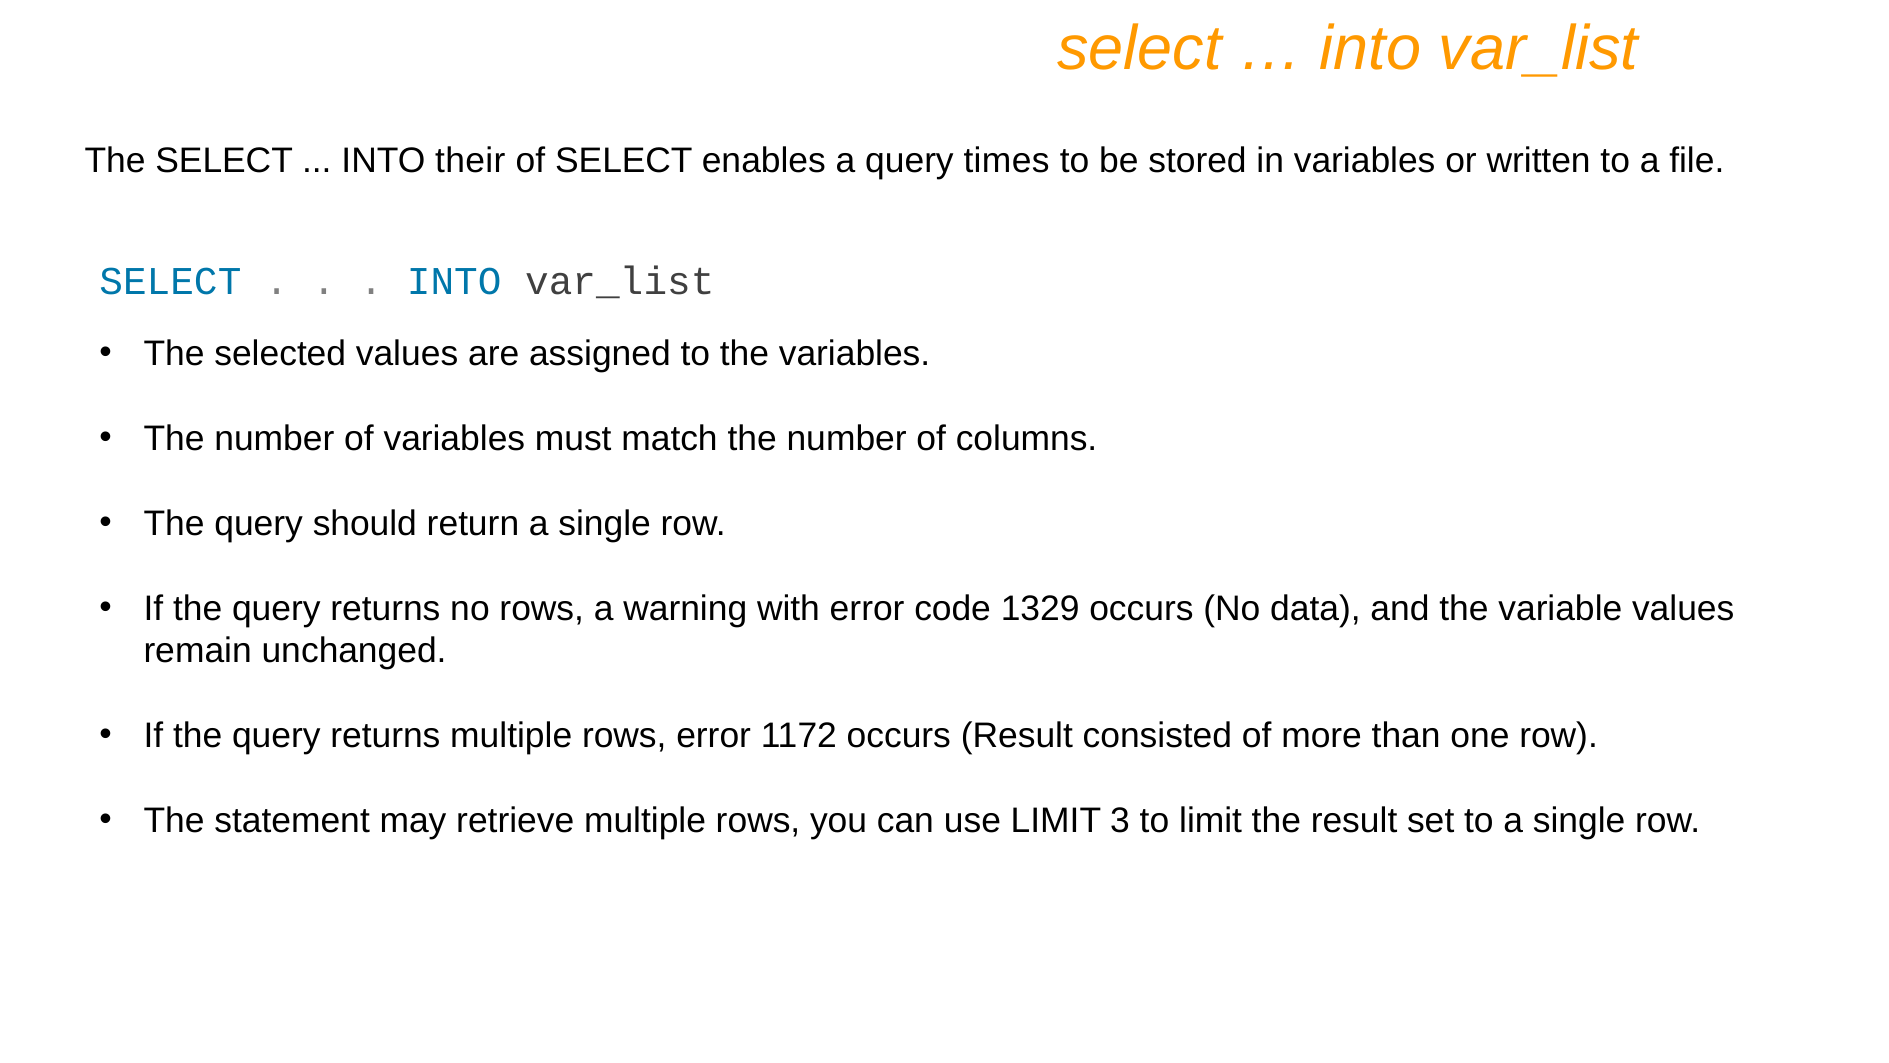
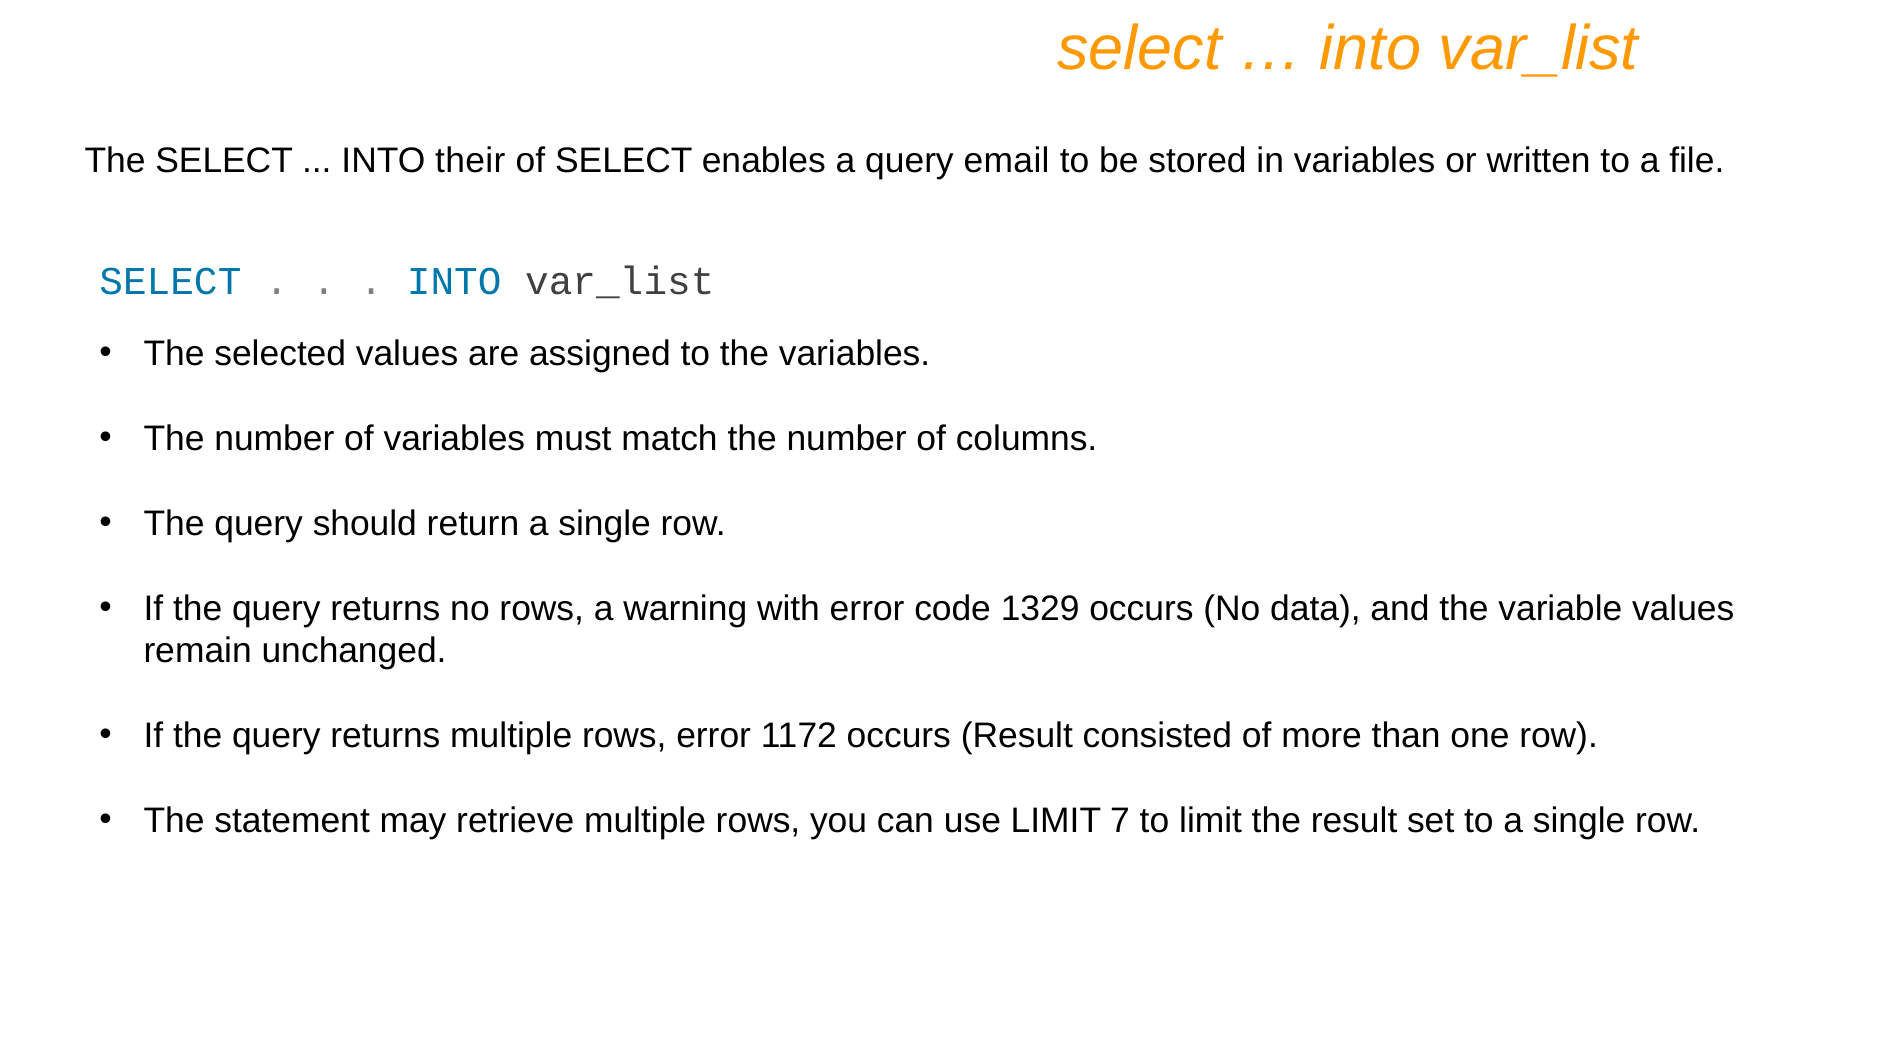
times: times -> email (1007, 160)
3: 3 -> 7 (1120, 821)
